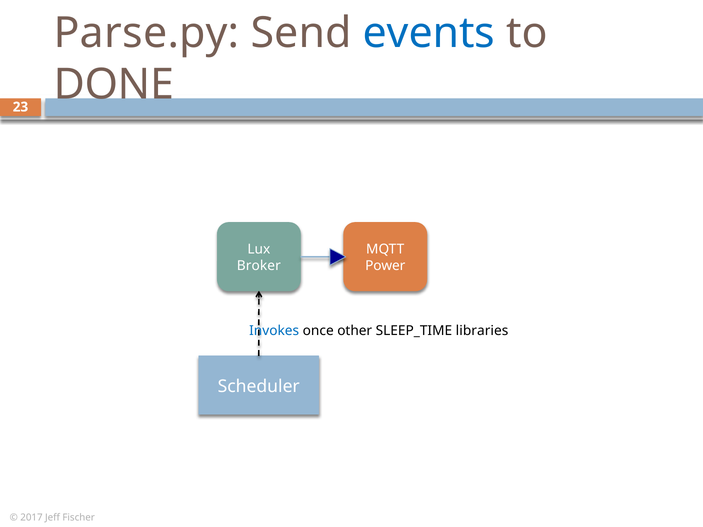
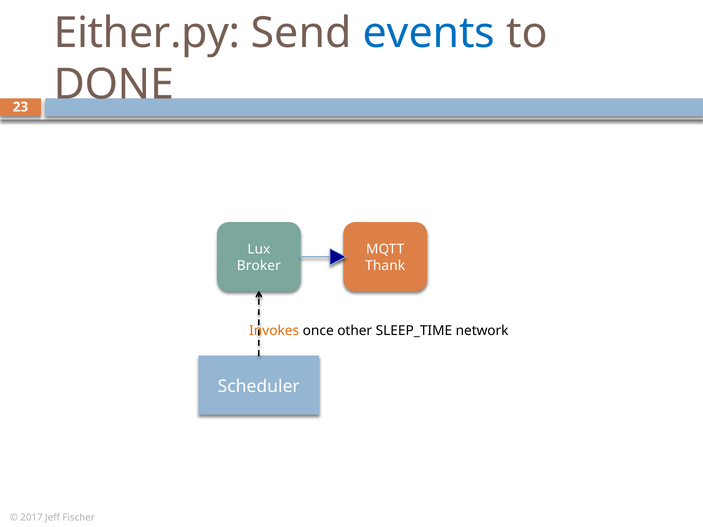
Parse.py: Parse.py -> Either.py (147, 33)
Power: Power -> Thank (385, 266)
Invokes colour: blue -> orange (274, 331)
libraries: libraries -> network (482, 331)
